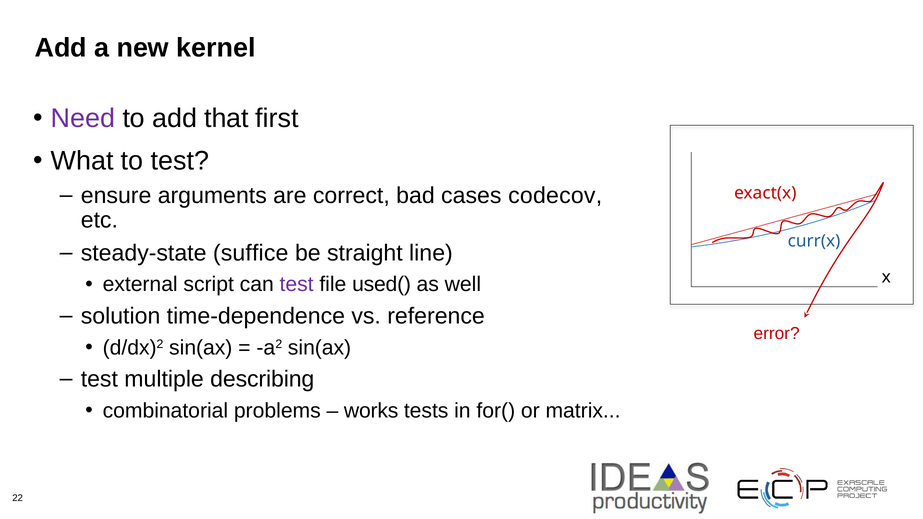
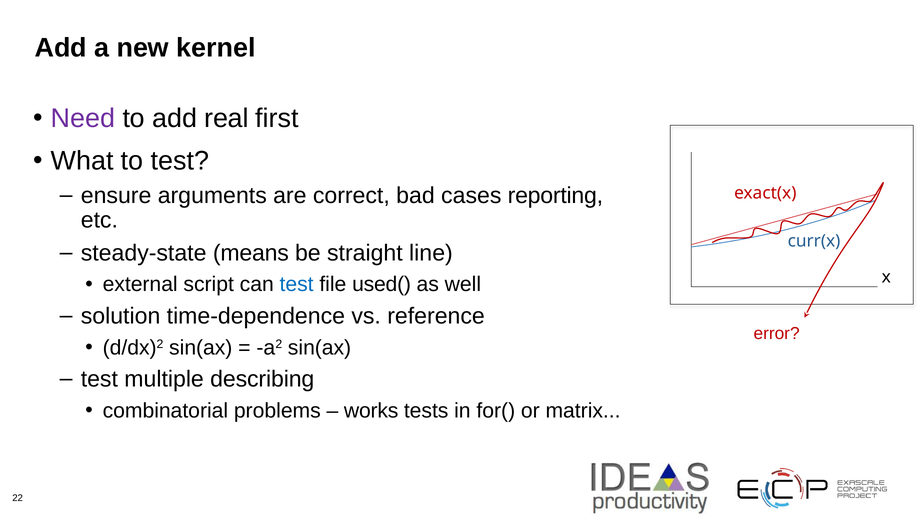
that: that -> real (226, 118)
codecov: codecov -> reporting (555, 196)
suffice: suffice -> means (251, 253)
test colour: purple -> blue (297, 285)
